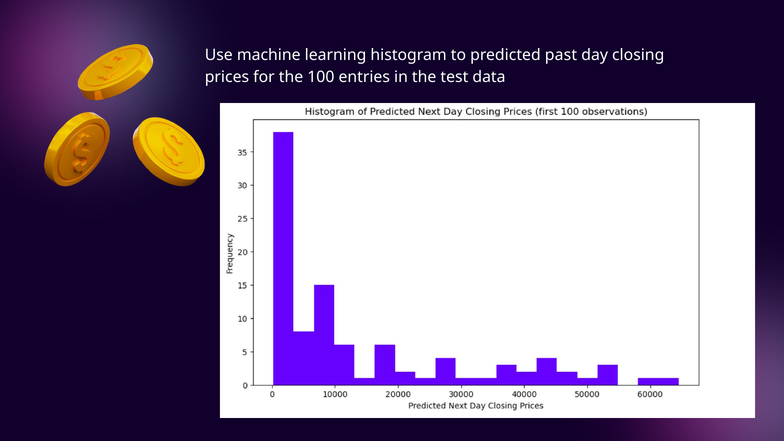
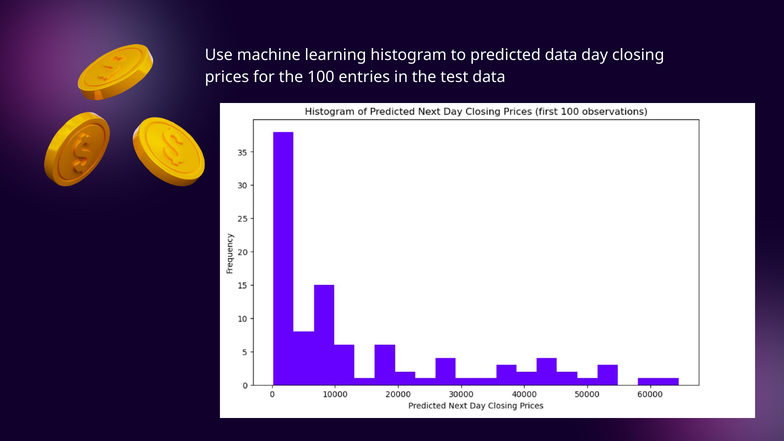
predicted past: past -> data (561, 55)
